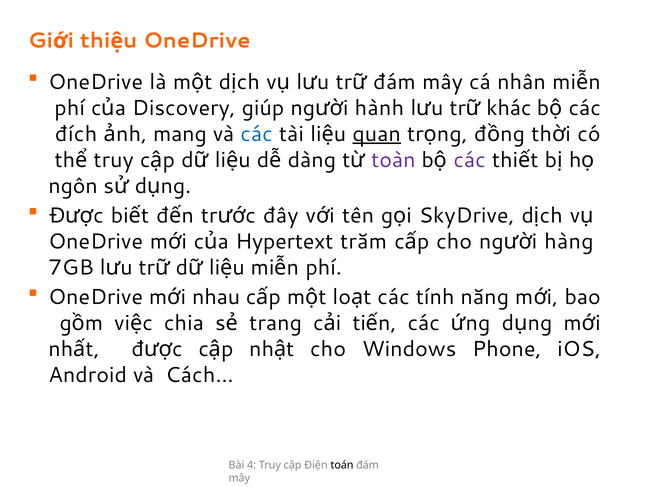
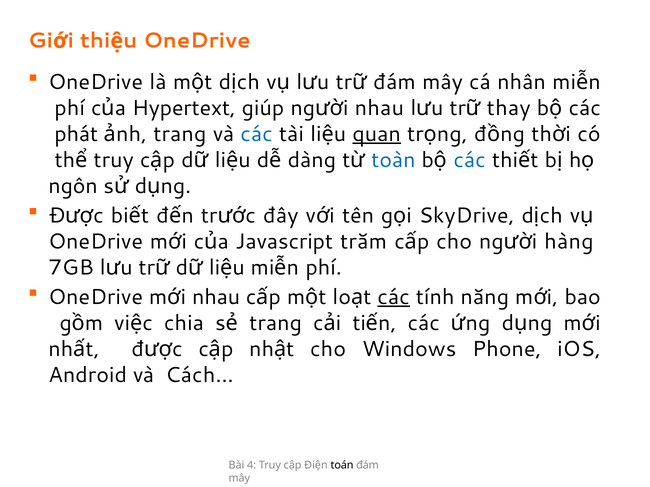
Discovery: Discovery -> Hypertext (184, 108)
hành: hành -> nhau (379, 108)
khác: khác -> thay (509, 108)
đích: đích -> phát (76, 134)
mang: mang -> trang (180, 134)
toàn colour: purple -> blue (393, 160)
các colour: purple -> blue (470, 160)
Hypertext: Hypertext -> Javascript (284, 242)
các underline: none -> present (394, 297)
